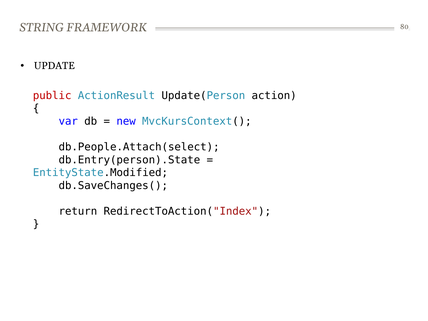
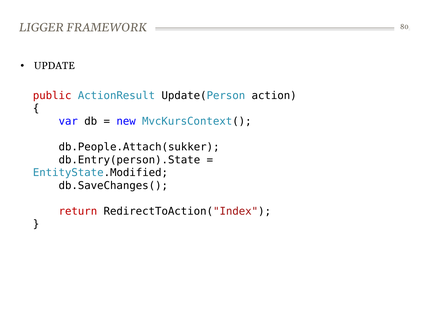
STRING: STRING -> LIGGER (41, 28)
db.People.Attach(select: db.People.Attach(select -> db.People.Attach(sukker (139, 147)
return colour: black -> red (78, 211)
